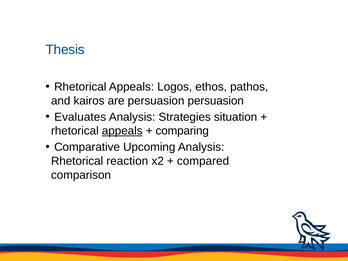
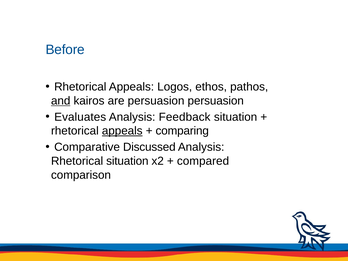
Thesis: Thesis -> Before (65, 50)
and underline: none -> present (61, 101)
Strategies: Strategies -> Feedback (185, 117)
Upcoming: Upcoming -> Discussed (149, 147)
Rhetorical reaction: reaction -> situation (127, 161)
